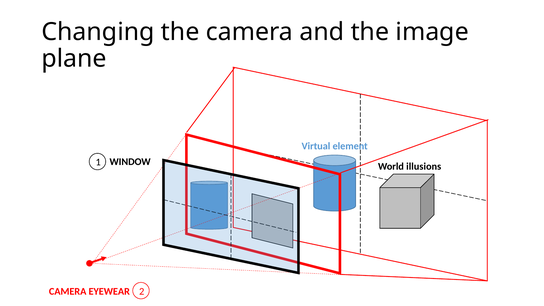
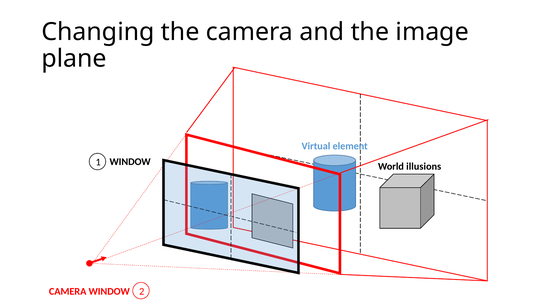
CAMERA EYEWEAR: EYEWEAR -> WINDOW (109, 291)
